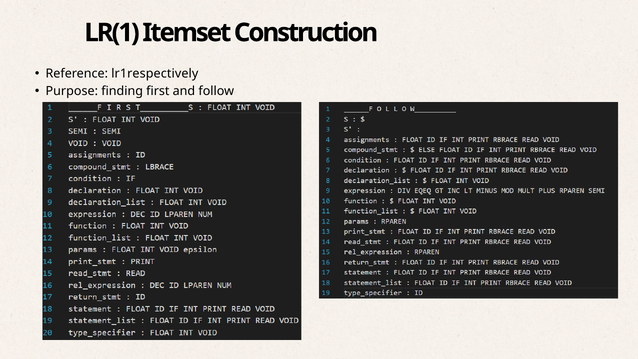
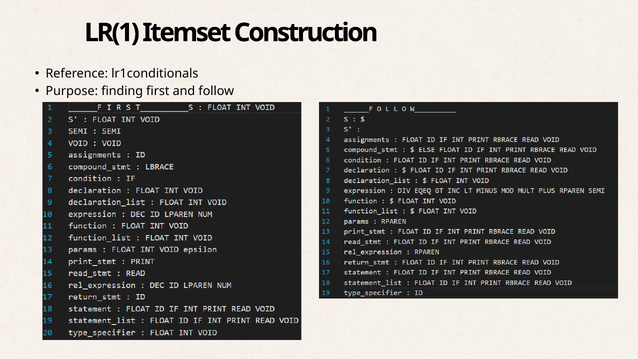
lr1respectively: lr1respectively -> lr1conditionals (155, 74)
